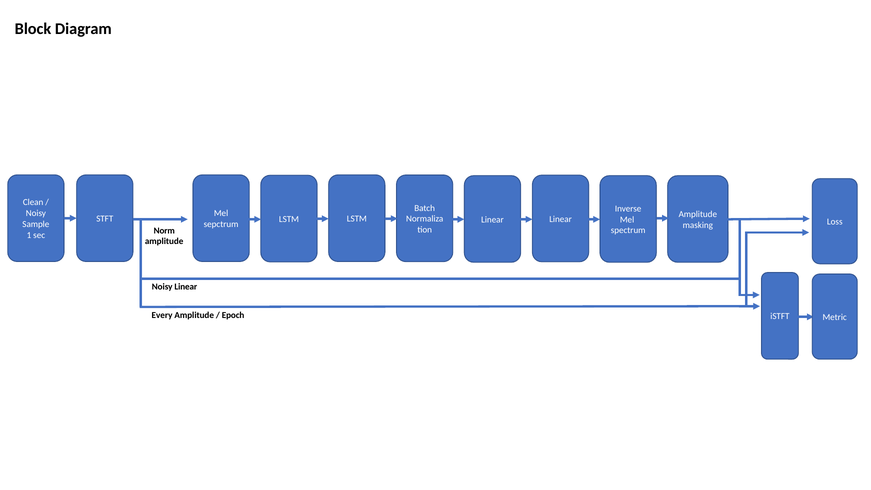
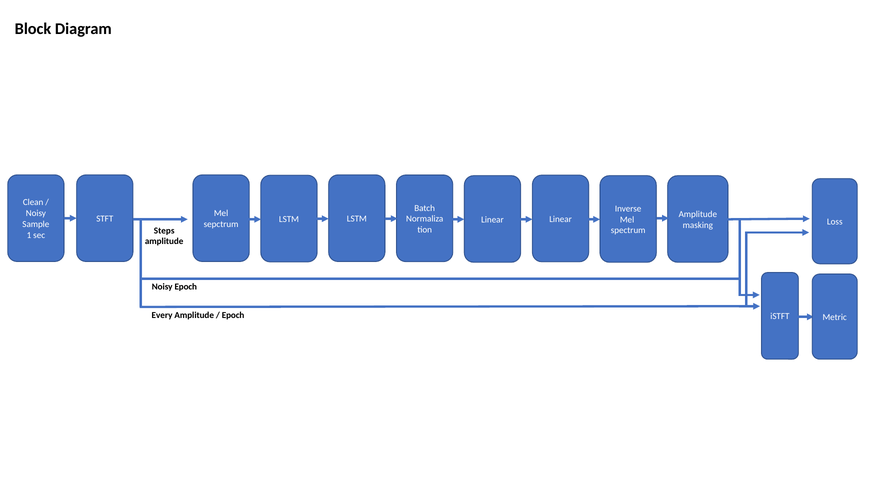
Norm: Norm -> Steps (164, 230)
Noisy Linear: Linear -> Epoch (186, 287)
